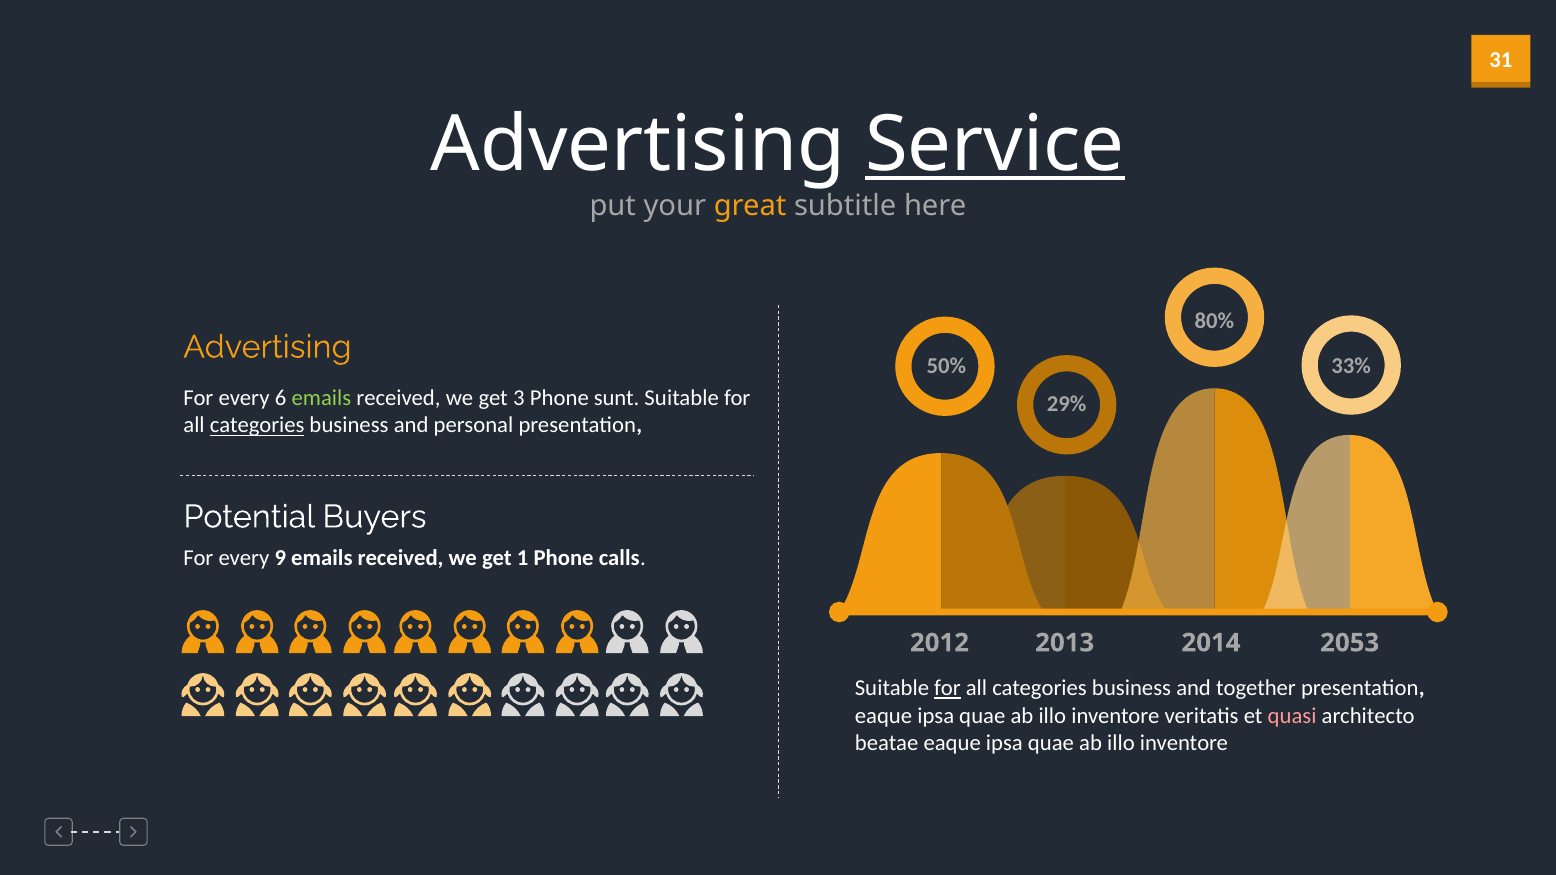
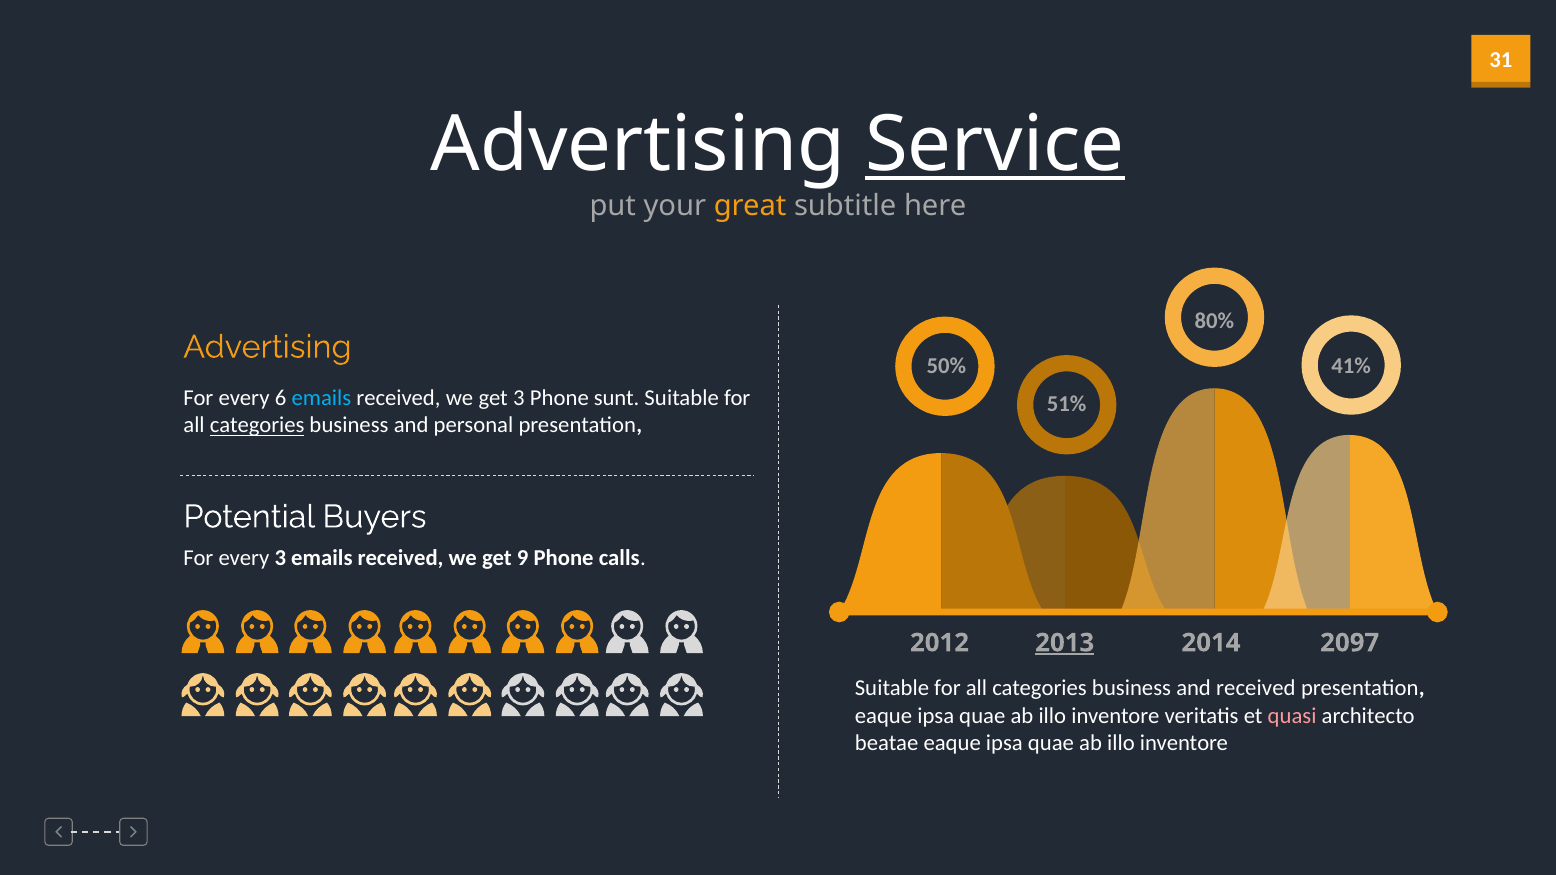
33%: 33% -> 41% (1351, 366)
emails colour: light green -> light blue (321, 398)
29%: 29% -> 51% (1067, 404)
every 9: 9 -> 3 (280, 558)
1: 1 -> 9 (523, 558)
2013 underline: none -> present (1065, 643)
2053: 2053 -> 2097 (1350, 643)
for underline: present -> none (947, 688)
and together: together -> received (1256, 688)
